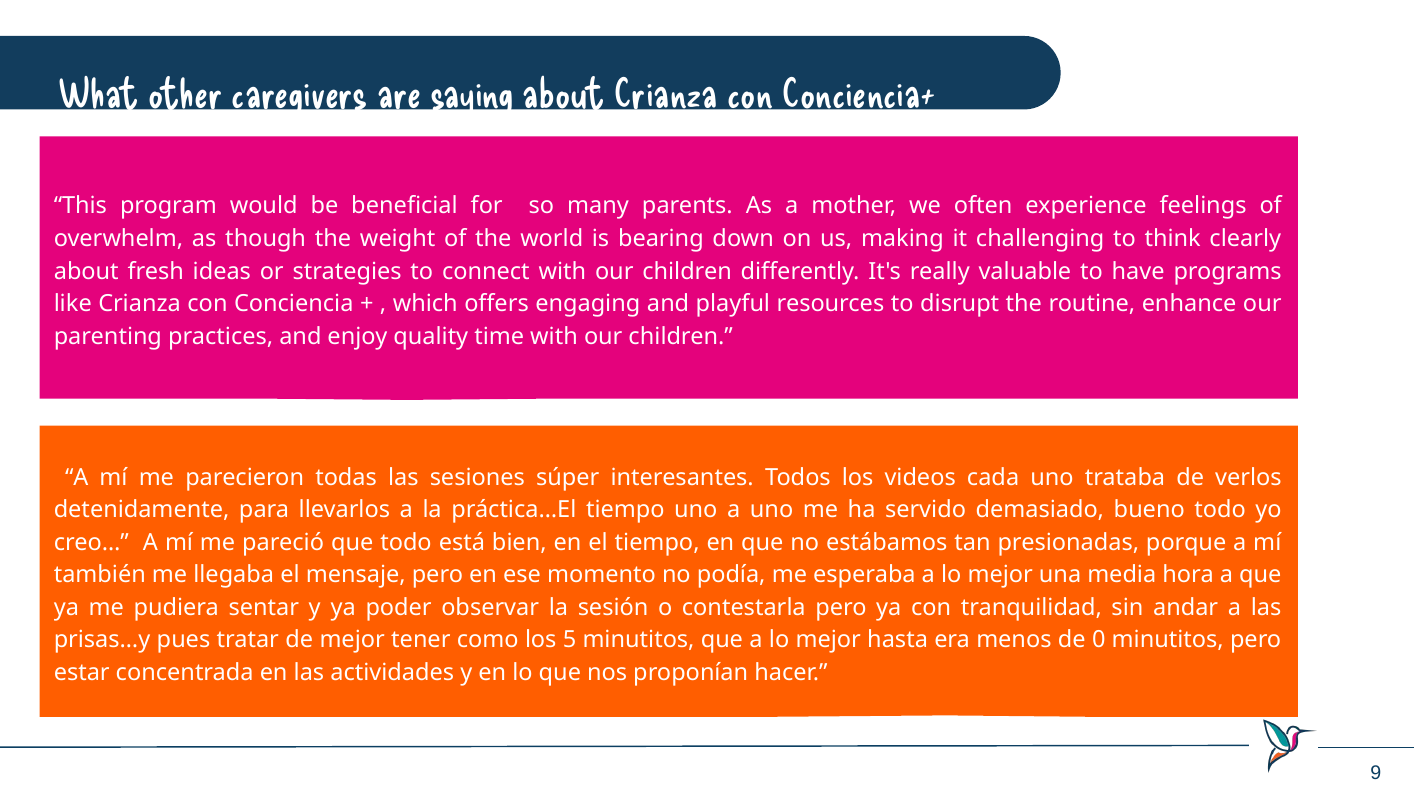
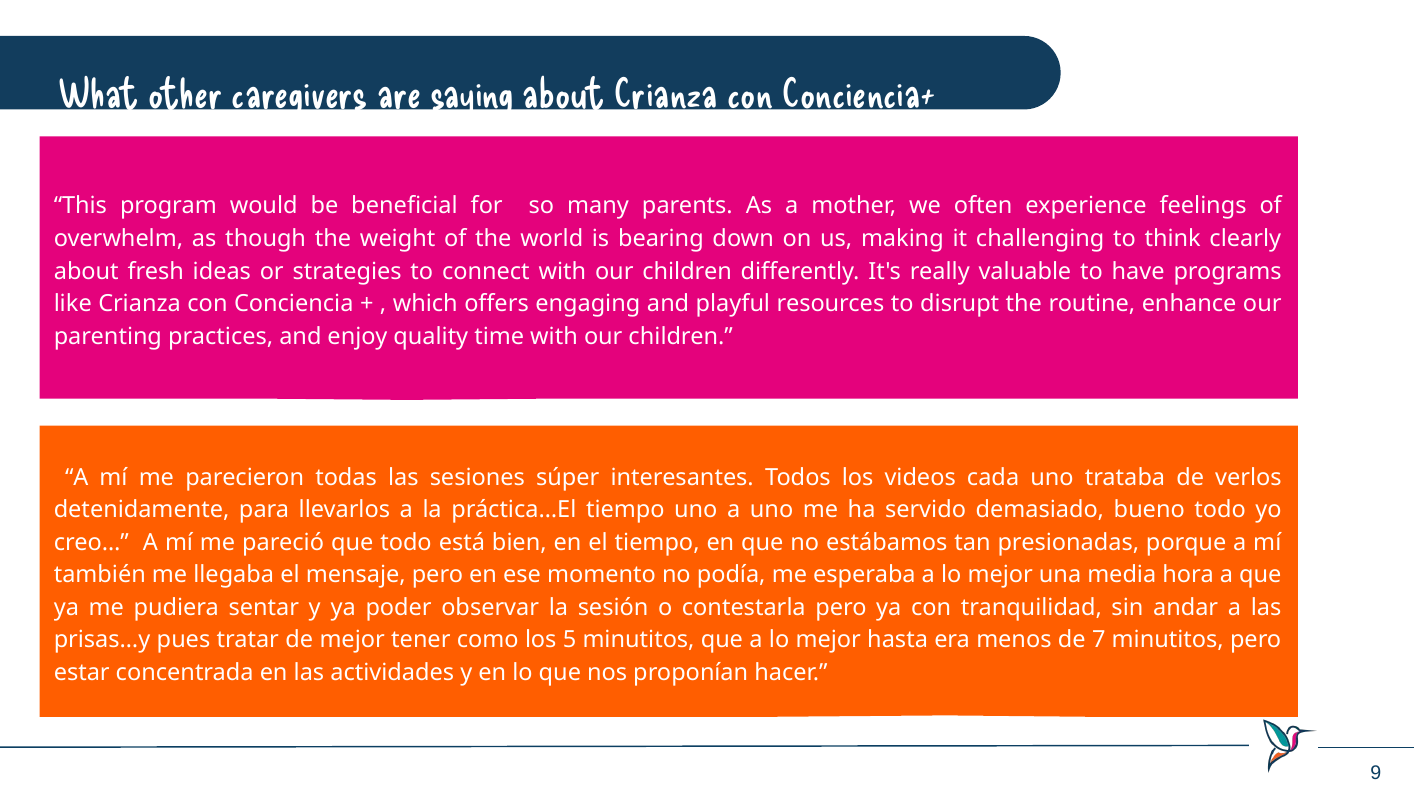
0: 0 -> 7 (1099, 639)
